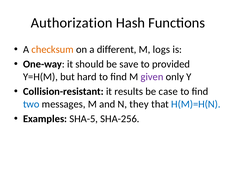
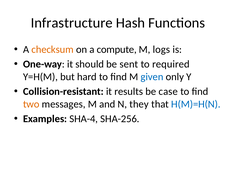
Authorization: Authorization -> Infrastructure (72, 23)
different: different -> compute (117, 50)
save: save -> sent (129, 64)
provided: provided -> required (171, 64)
given colour: purple -> blue (152, 77)
two colour: blue -> orange (31, 104)
SHA-5: SHA-5 -> SHA-4 (84, 119)
